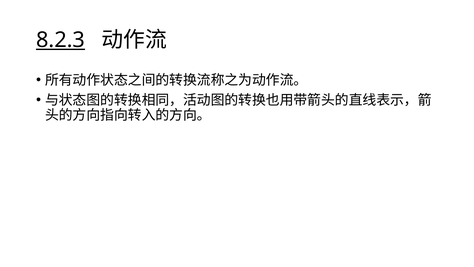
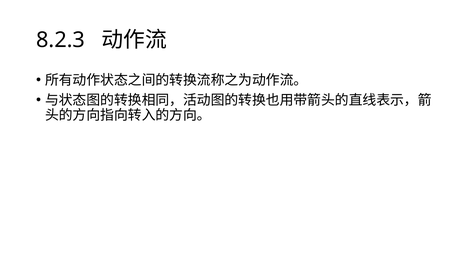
8.2.3 underline: present -> none (61, 40)
